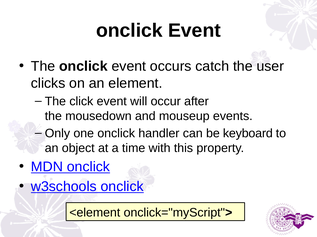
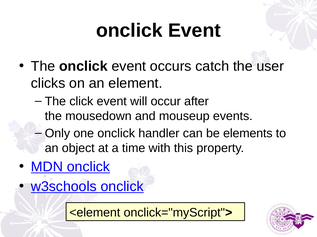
keyboard: keyboard -> elements (248, 134)
